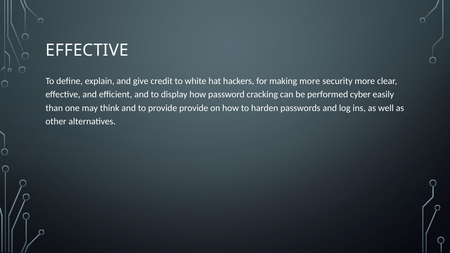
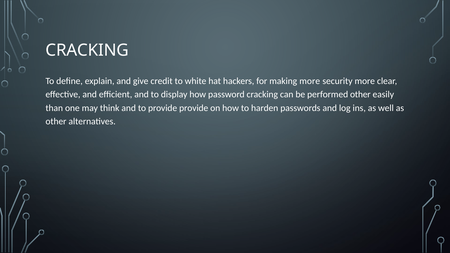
EFFECTIVE: EFFECTIVE -> CRACKING (87, 50)
performed cyber: cyber -> other (360, 94)
